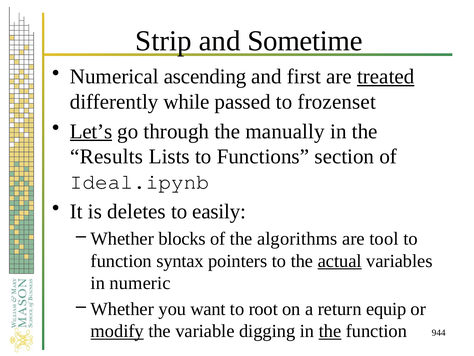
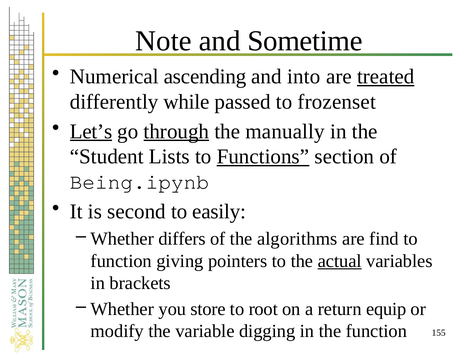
Strip: Strip -> Note (163, 41)
first: first -> into (304, 76)
through underline: none -> present (176, 131)
Results: Results -> Student (107, 156)
Functions underline: none -> present (263, 156)
Ideal.ipynb: Ideal.ipynb -> Being.ipynb (140, 182)
deletes: deletes -> second (137, 211)
blocks: blocks -> differs (182, 238)
tool: tool -> find (384, 238)
syntax: syntax -> giving (180, 261)
numeric: numeric -> brackets (140, 283)
want: want -> store (208, 309)
modify underline: present -> none (117, 331)
the underline: present -> none (330, 331)
944: 944 -> 155 (439, 332)
